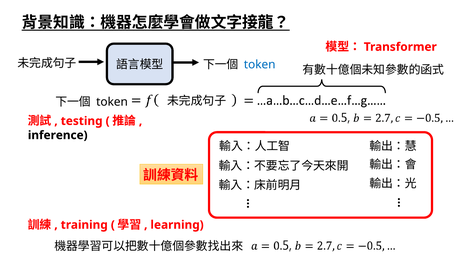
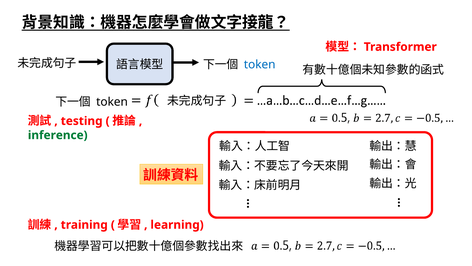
inference colour: black -> green (58, 135)
